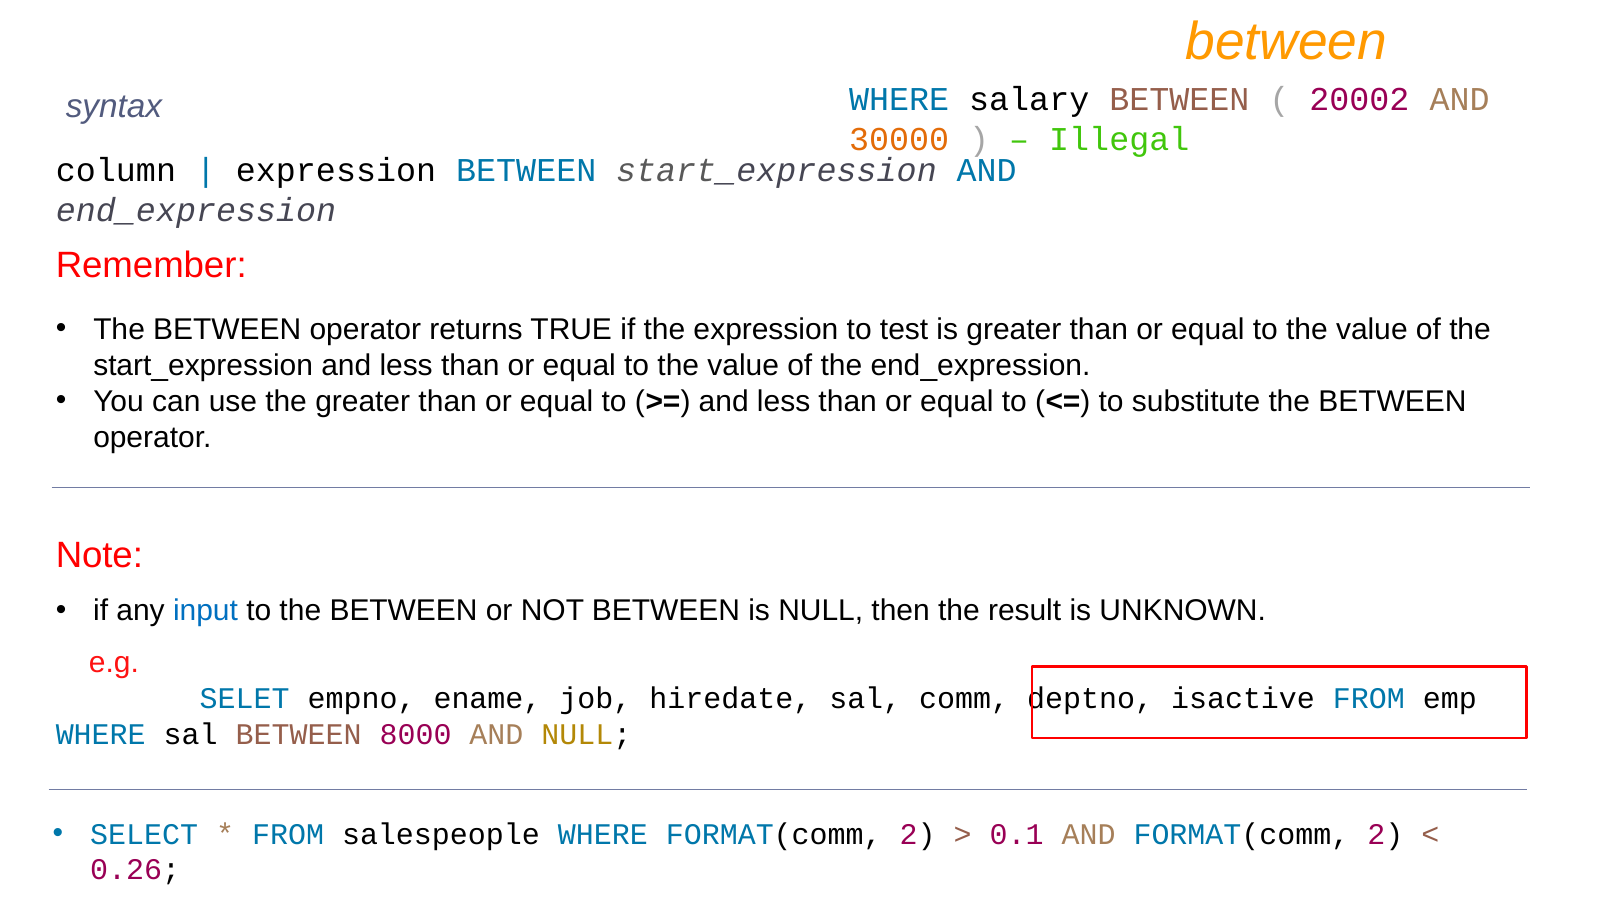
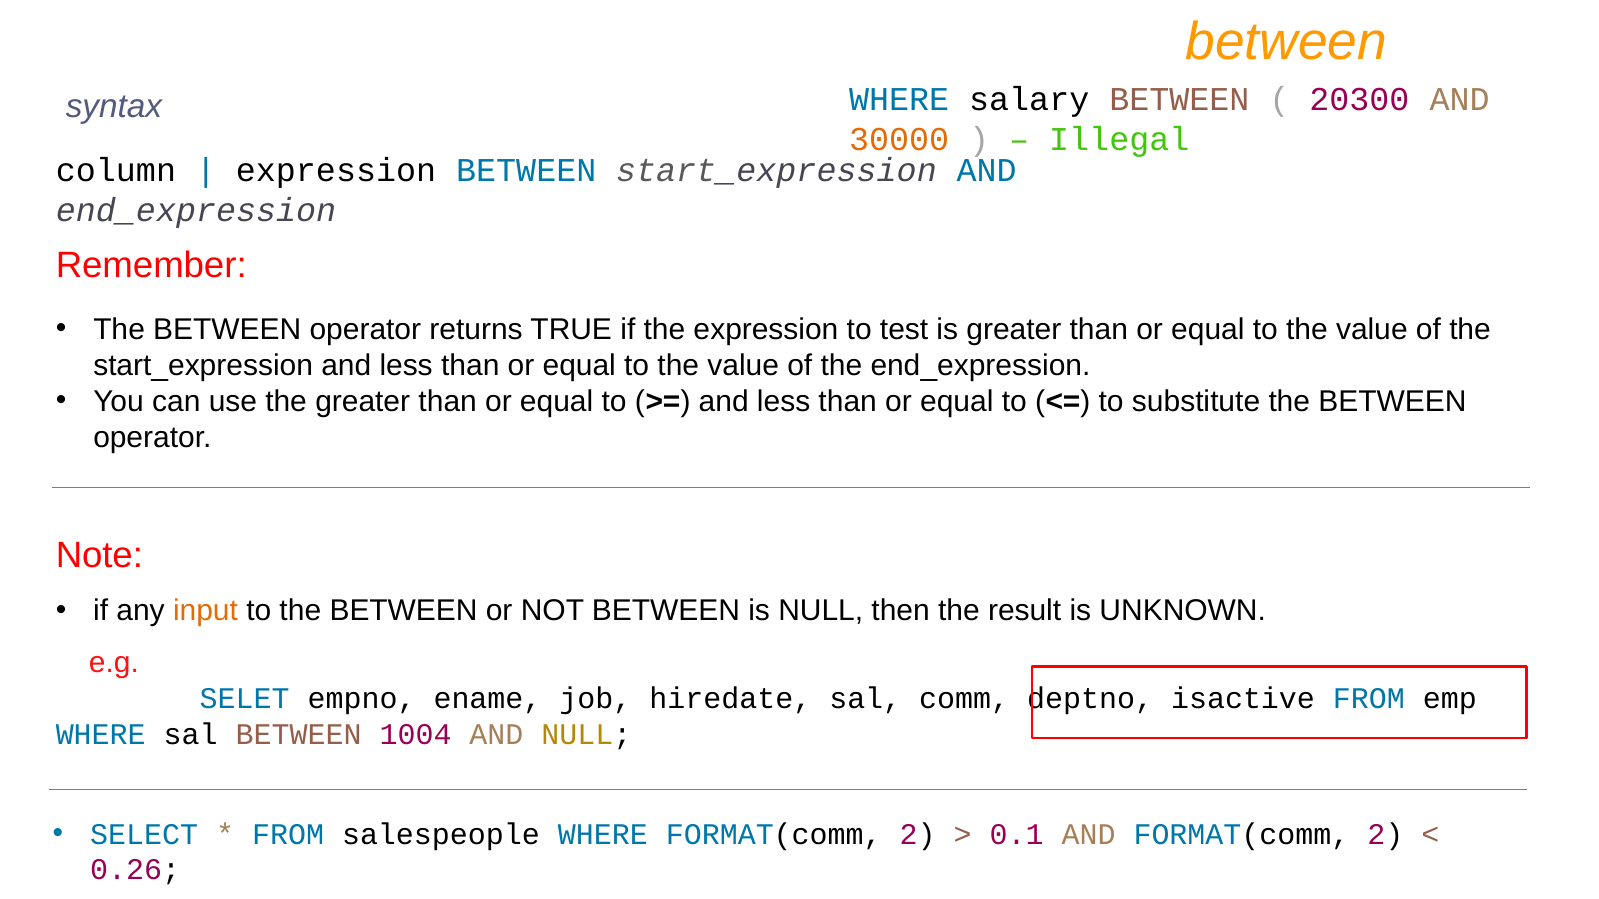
20002: 20002 -> 20300 (1359, 100)
input colour: blue -> orange (205, 611)
8000: 8000 -> 1004 (416, 735)
